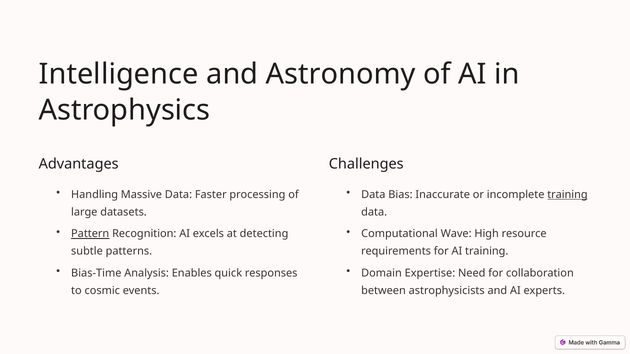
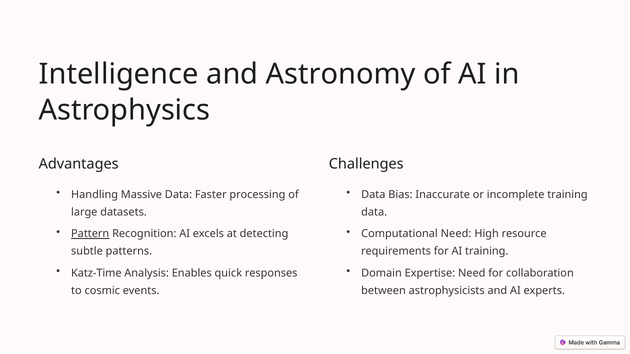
training underline: present -> none (567, 195)
Computational Wave: Wave -> Need (456, 234)
Bias-Time: Bias-Time -> Katz-Time (96, 273)
